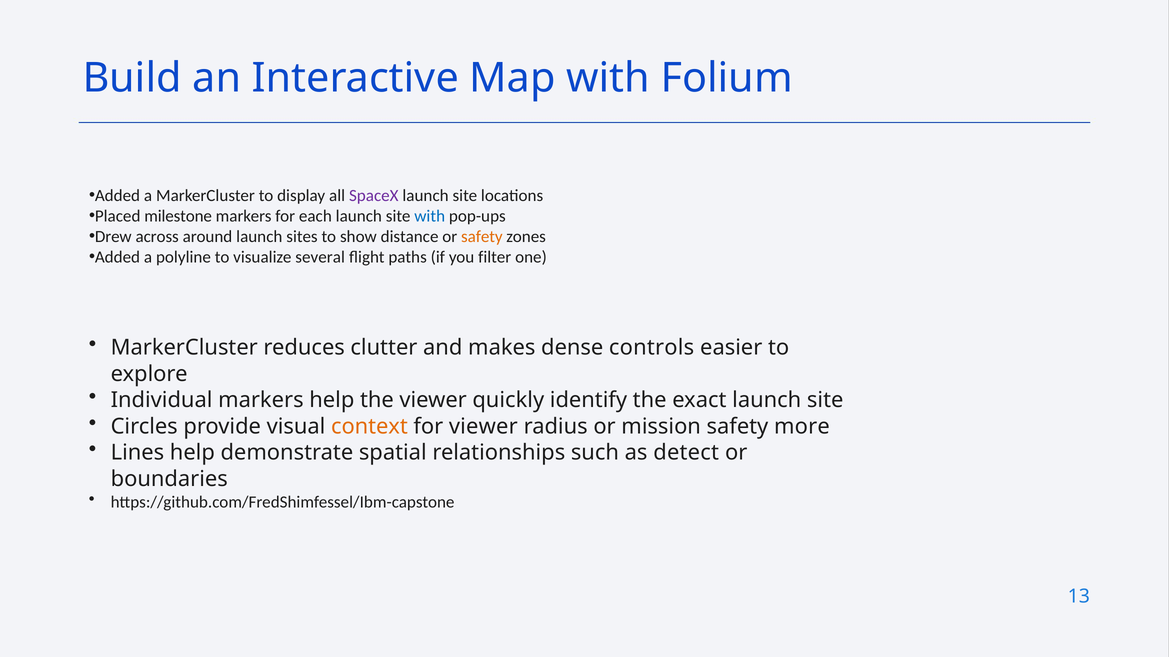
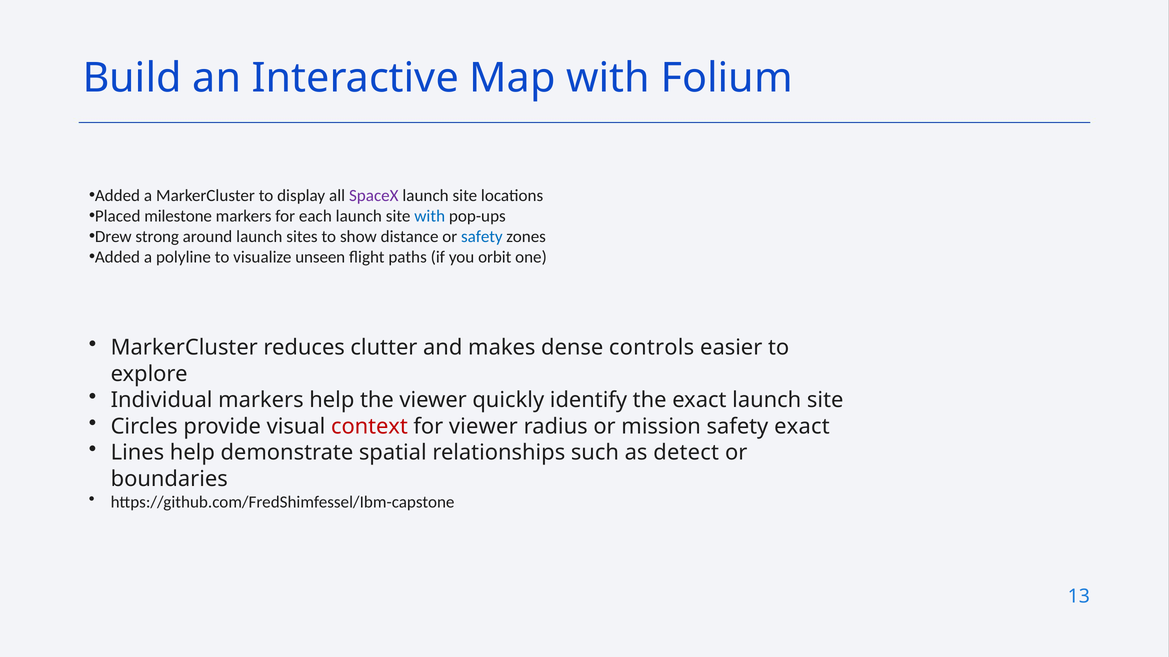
across: across -> strong (157, 237)
safety colour: orange -> blue (482, 237)
several: several -> unseen (320, 257)
filter: filter -> orbit (495, 257)
context colour: orange -> red (369, 427)
safety more: more -> exact (802, 427)
